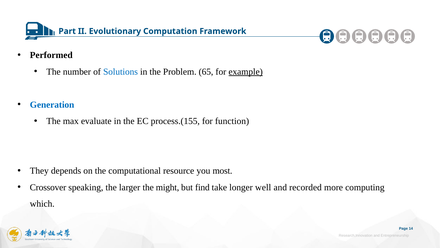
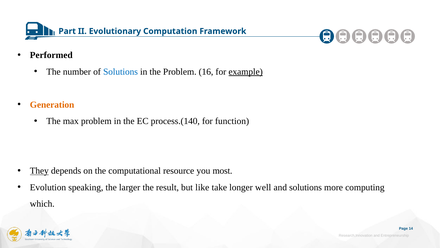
65: 65 -> 16 (206, 72)
Generation colour: blue -> orange (52, 105)
max evaluate: evaluate -> problem (96, 121)
process.(155: process.(155 -> process.(140 (175, 121)
They underline: none -> present (39, 171)
Crossover: Crossover -> Evolution (48, 187)
might: might -> result (167, 187)
find: find -> like (202, 187)
and recorded: recorded -> solutions (306, 187)
